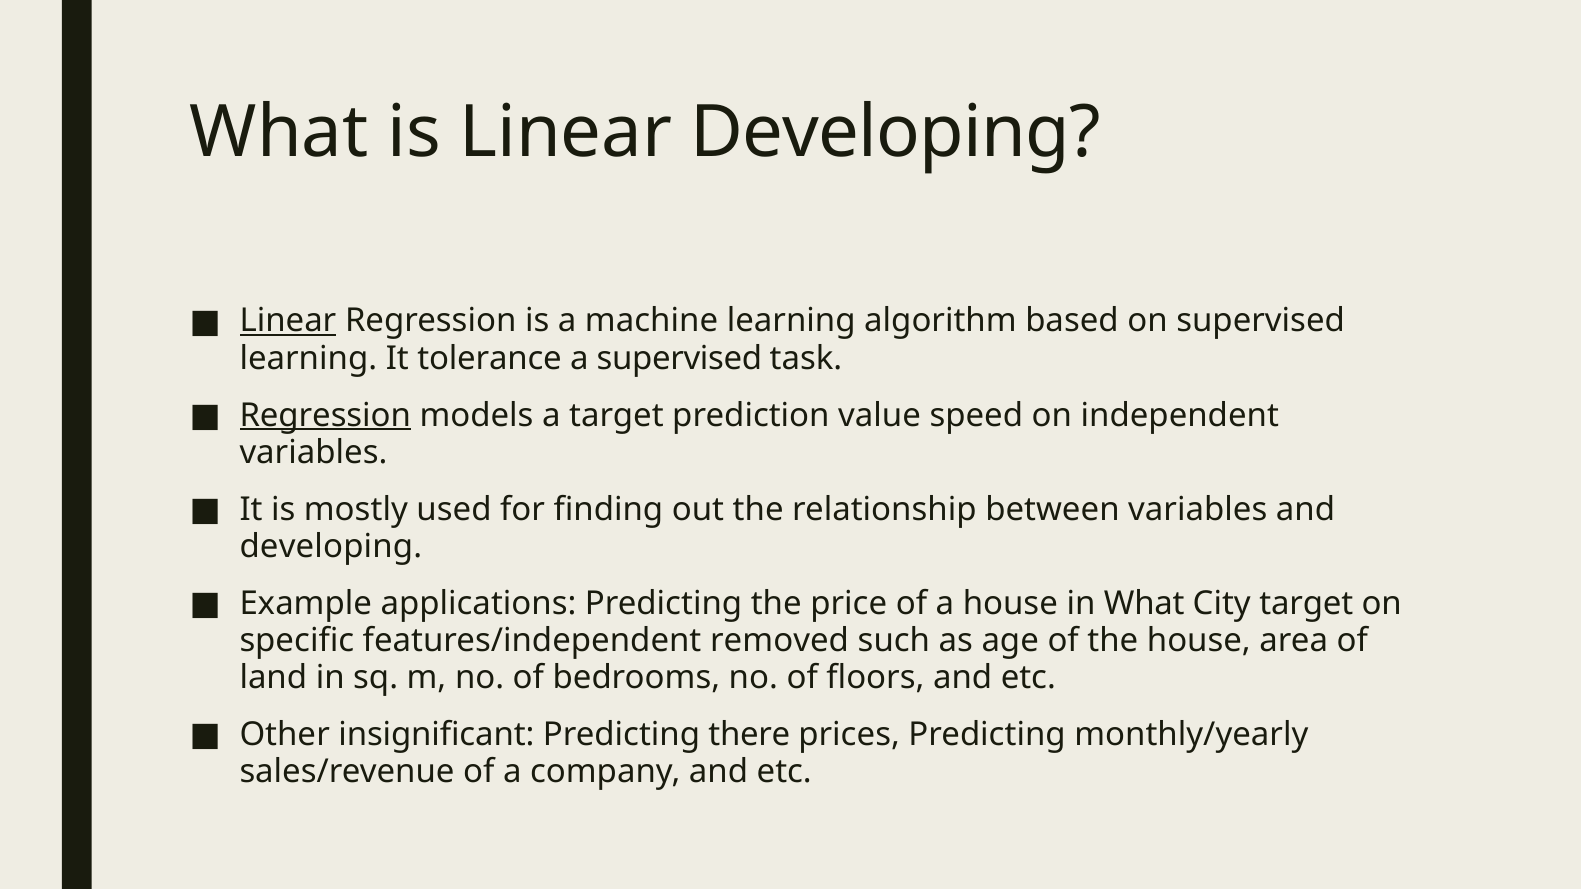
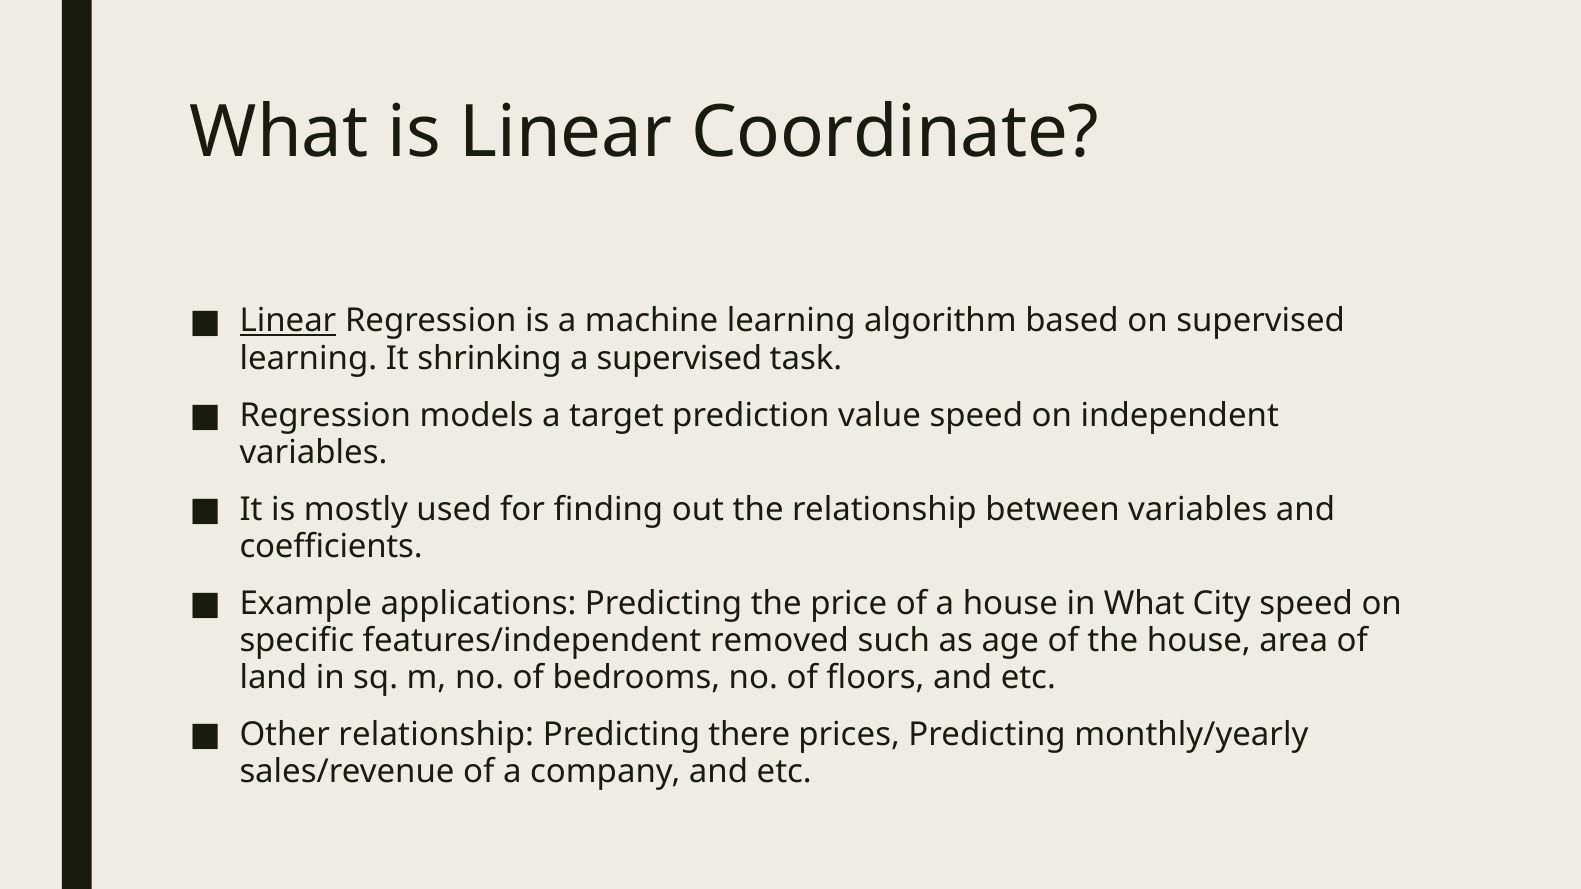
Linear Developing: Developing -> Coordinate (895, 133)
tolerance: tolerance -> shrinking (490, 358)
Regression underline: present -> none (325, 415)
developing: developing -> coefficients (331, 547)
City target: target -> speed (1306, 604)
Other insignificant: insignificant -> relationship (436, 735)
